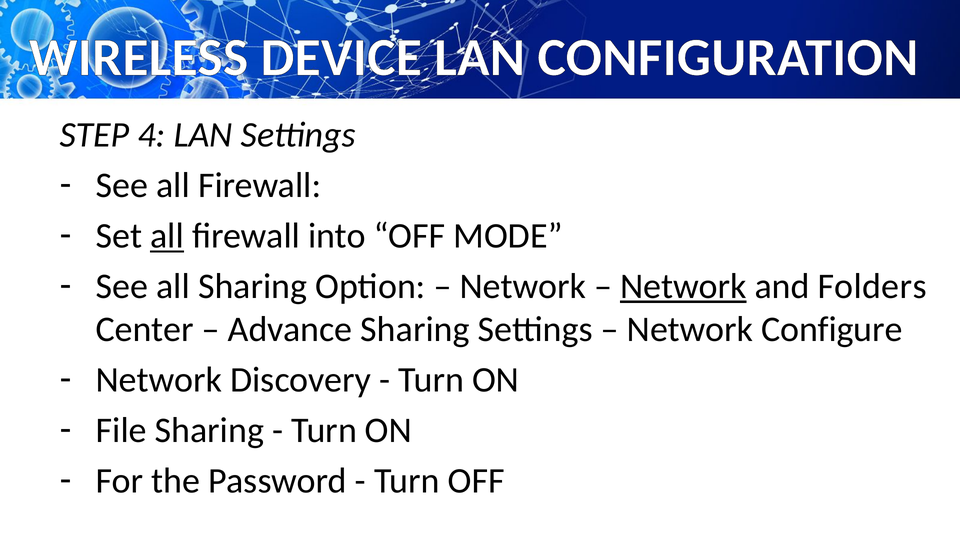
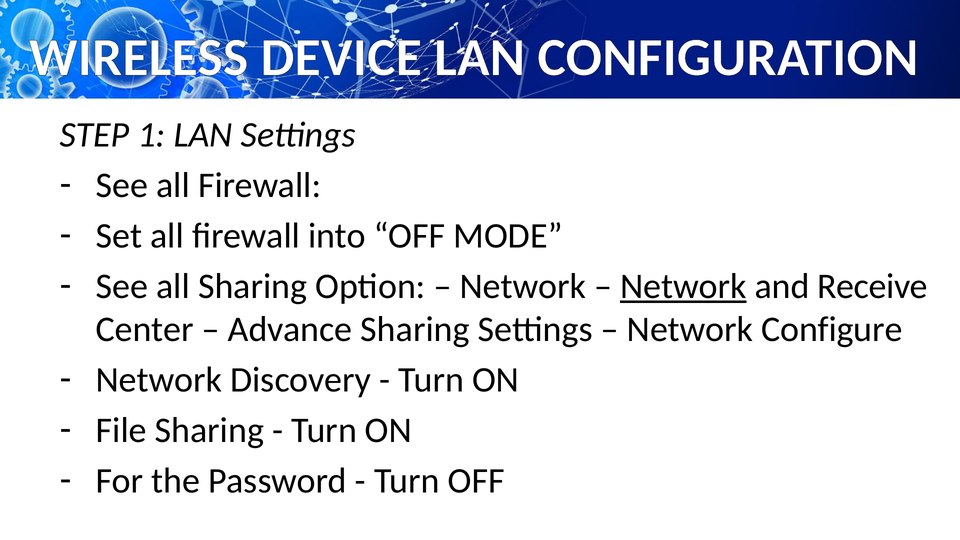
4: 4 -> 1 (152, 135)
all underline: present -> none (167, 236)
Folders: Folders -> Receive (872, 286)
